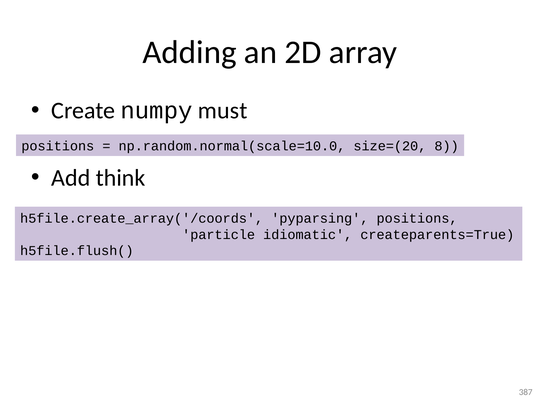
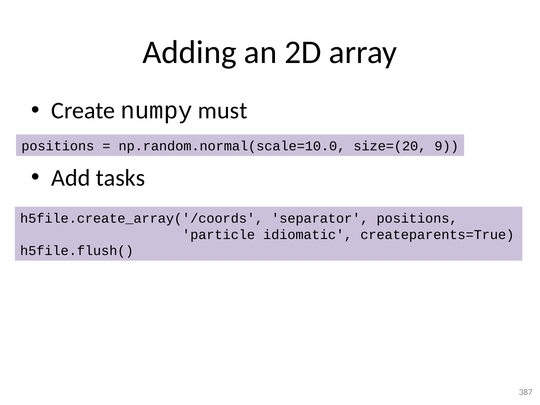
8: 8 -> 9 (447, 146)
think: think -> tasks (121, 178)
pyparsing: pyparsing -> separator (320, 218)
